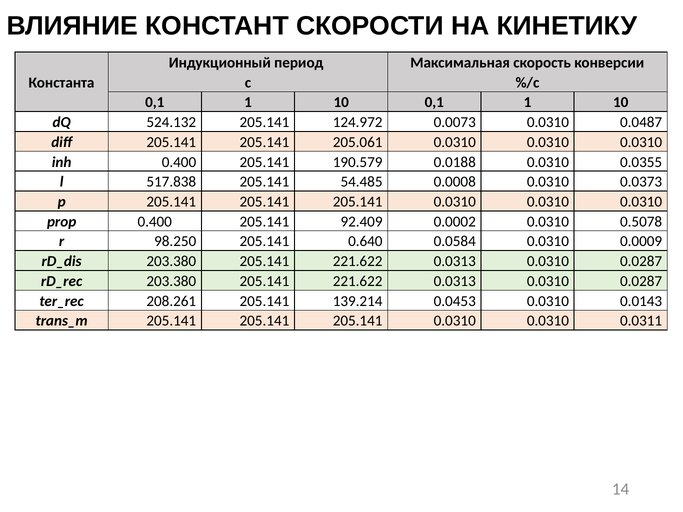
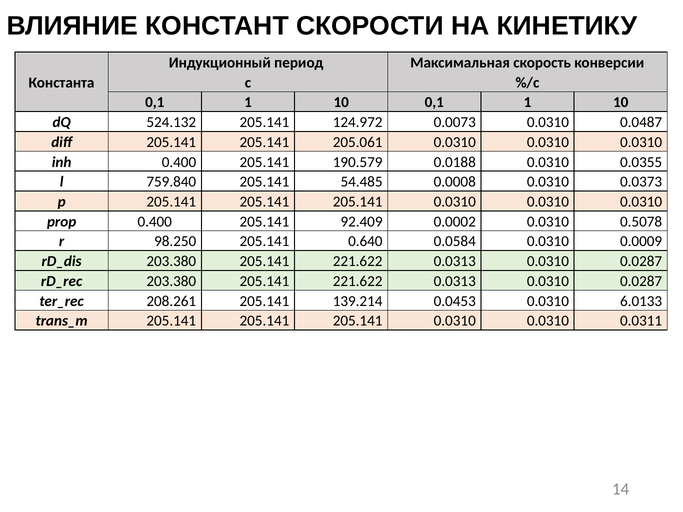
517.838: 517.838 -> 759.840 (171, 182)
0.0143: 0.0143 -> 6.0133 (641, 301)
